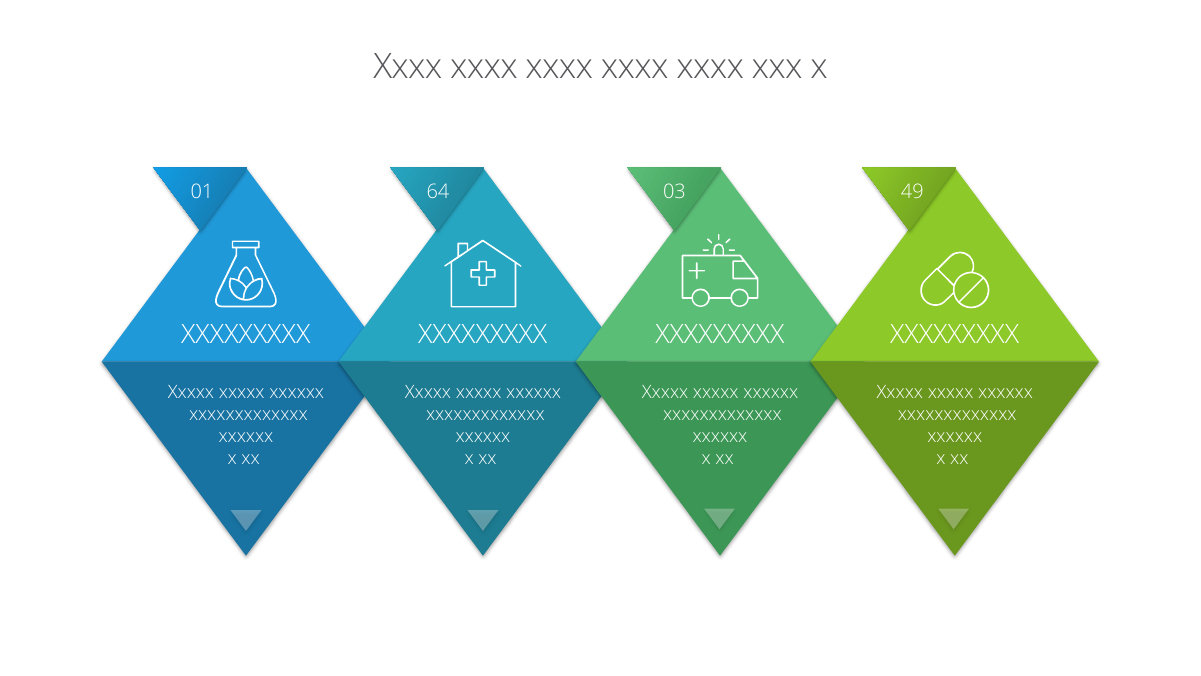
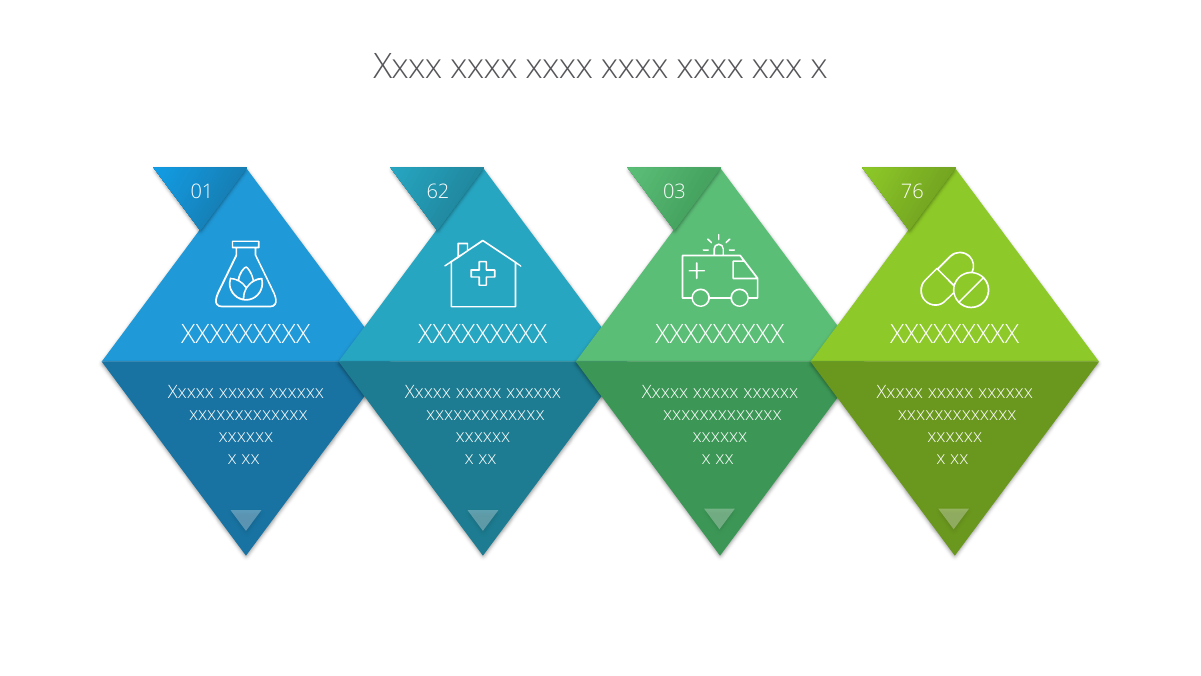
64: 64 -> 62 (438, 192)
49: 49 -> 76 (912, 192)
